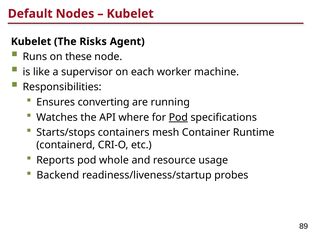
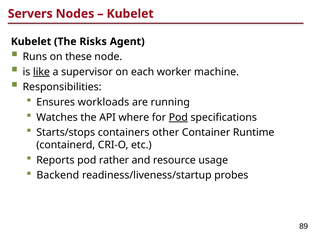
Default: Default -> Servers (30, 14)
like underline: none -> present (41, 72)
converting: converting -> workloads (103, 102)
mesh: mesh -> other (166, 132)
whole: whole -> rather (114, 160)
